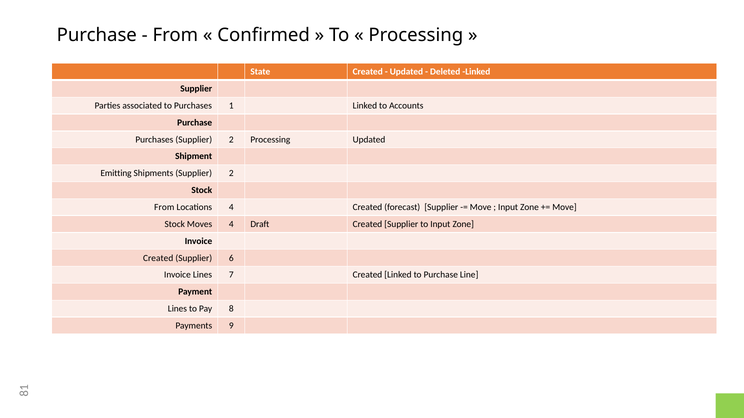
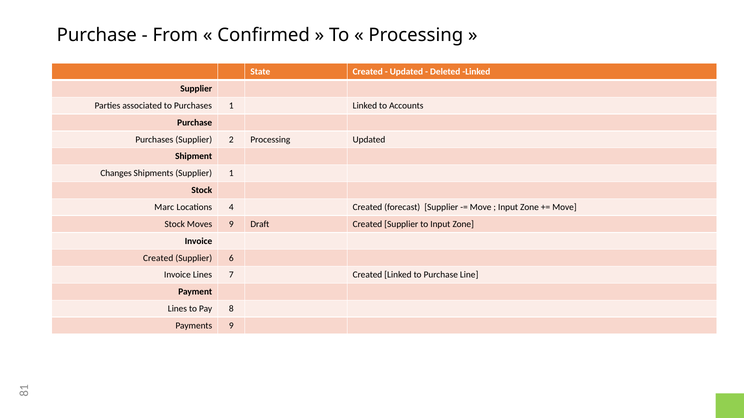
Emitting: Emitting -> Changes (116, 174)
Shipments Supplier 2: 2 -> 1 (231, 174)
From: From -> Marc (164, 207)
Moves 4: 4 -> 9 (231, 224)
